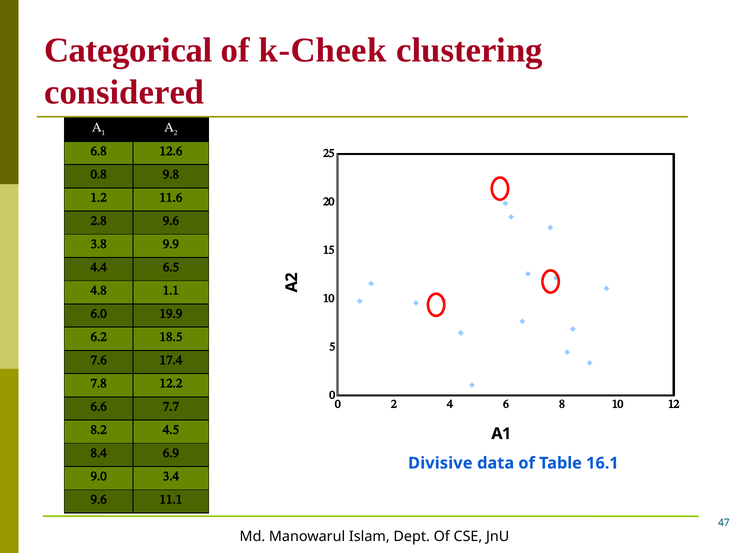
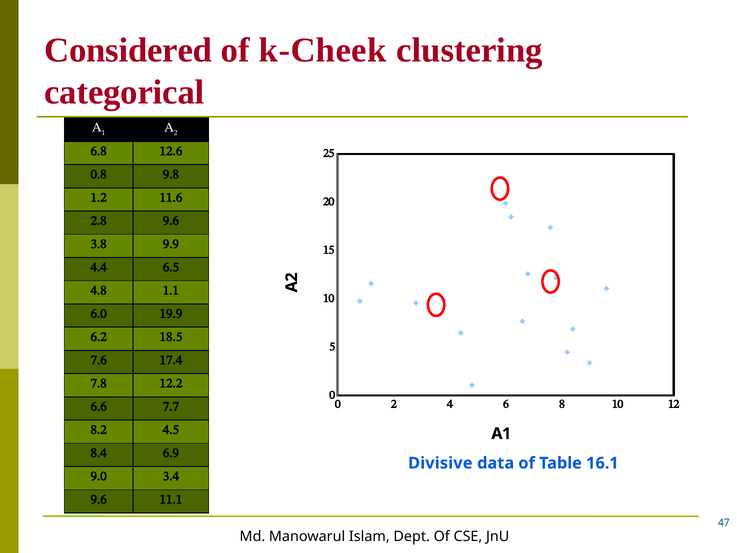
Categorical: Categorical -> Considered (128, 50)
considered: considered -> categorical (124, 92)
